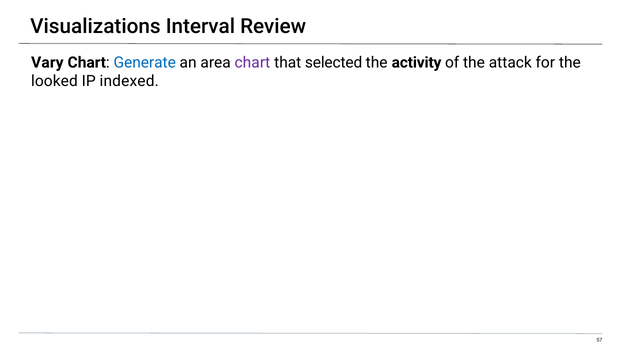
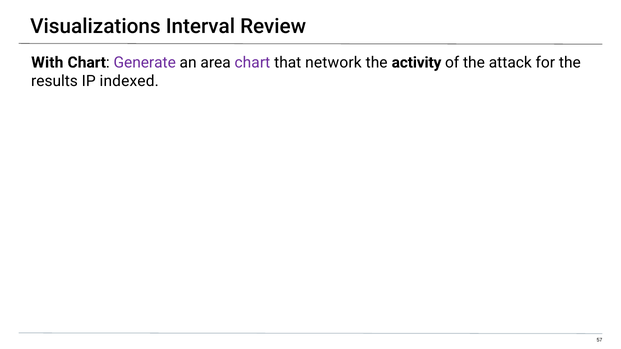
Vary: Vary -> With (47, 63)
Generate colour: blue -> purple (145, 63)
selected: selected -> network (333, 63)
looked: looked -> results (54, 81)
